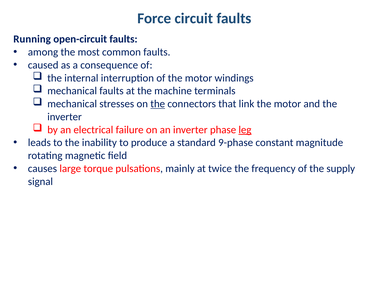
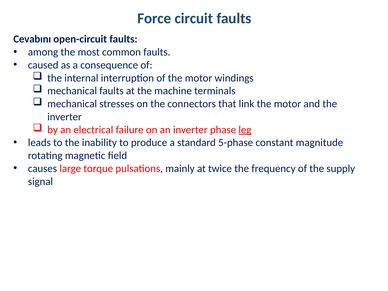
Running: Running -> Cevabını (32, 39)
the underline: present -> none (158, 104)
9-phase: 9-phase -> 5-phase (236, 143)
